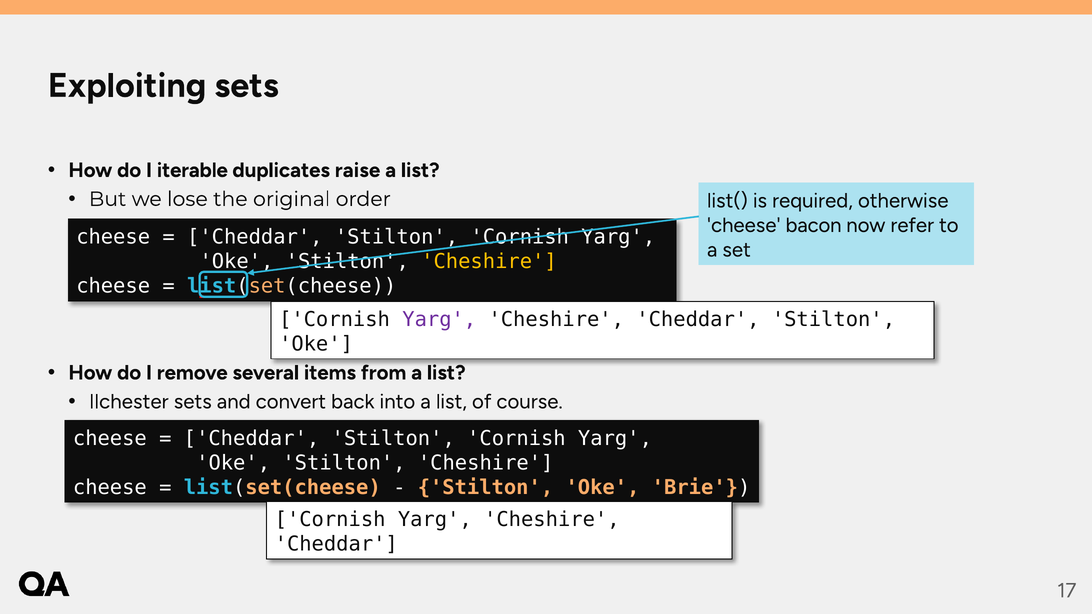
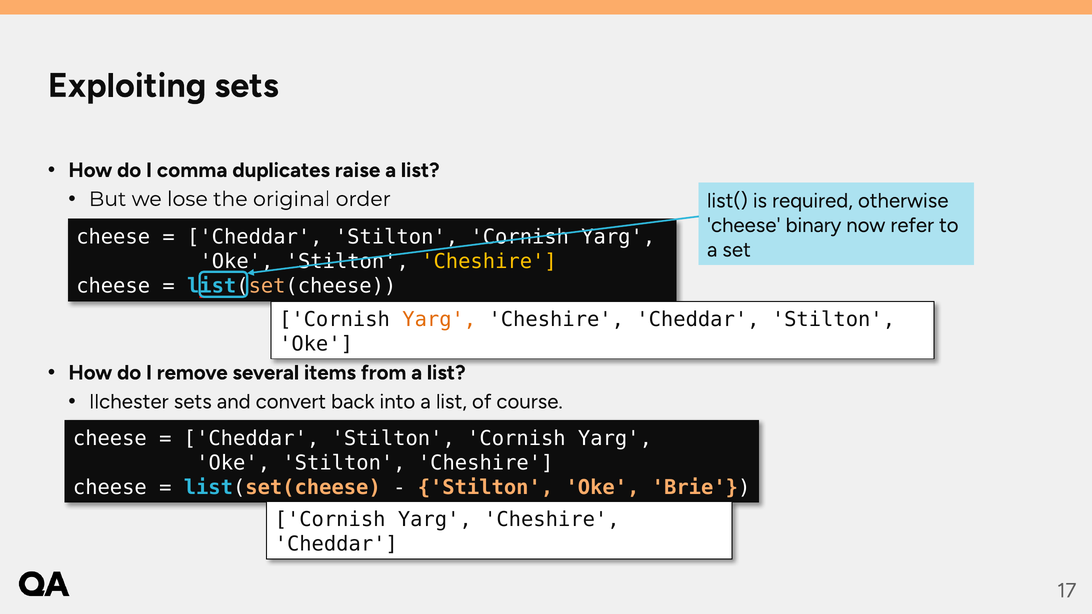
iterable: iterable -> comma (192, 170)
bacon: bacon -> binary (813, 225)
Yarg colour: purple -> orange (439, 319)
